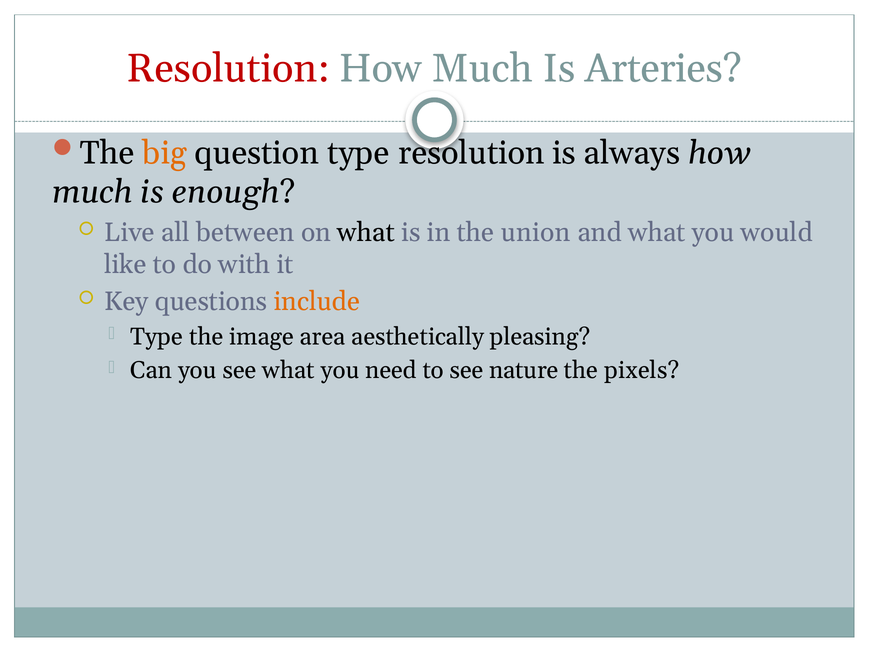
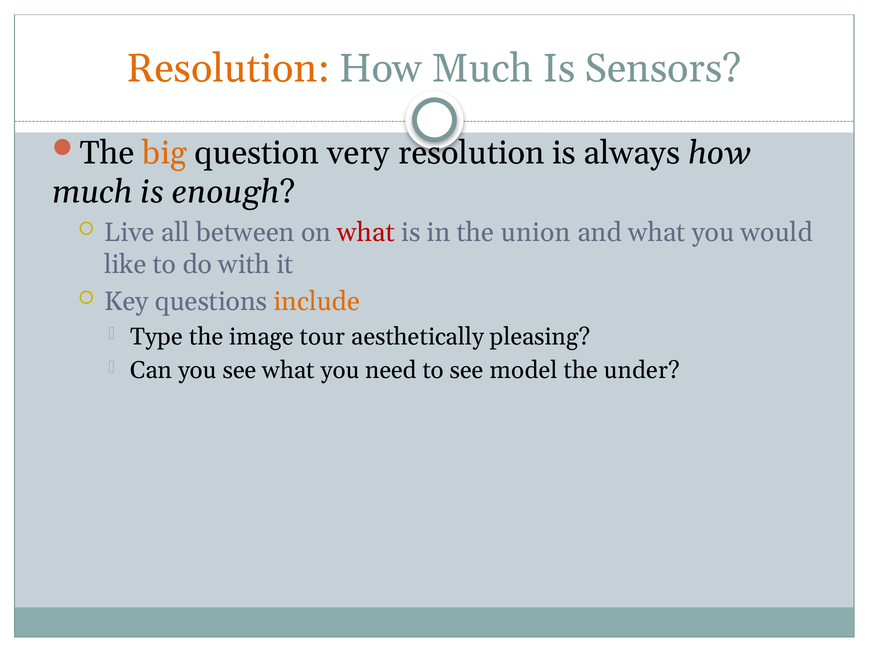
Resolution colour: red -> orange (228, 68)
Arteries: Arteries -> Sensors (663, 68)
question type: type -> very (358, 153)
what colour: black -> red (366, 232)
area: area -> tour (322, 336)
nature: nature -> model (524, 370)
pixels: pixels -> under (642, 370)
